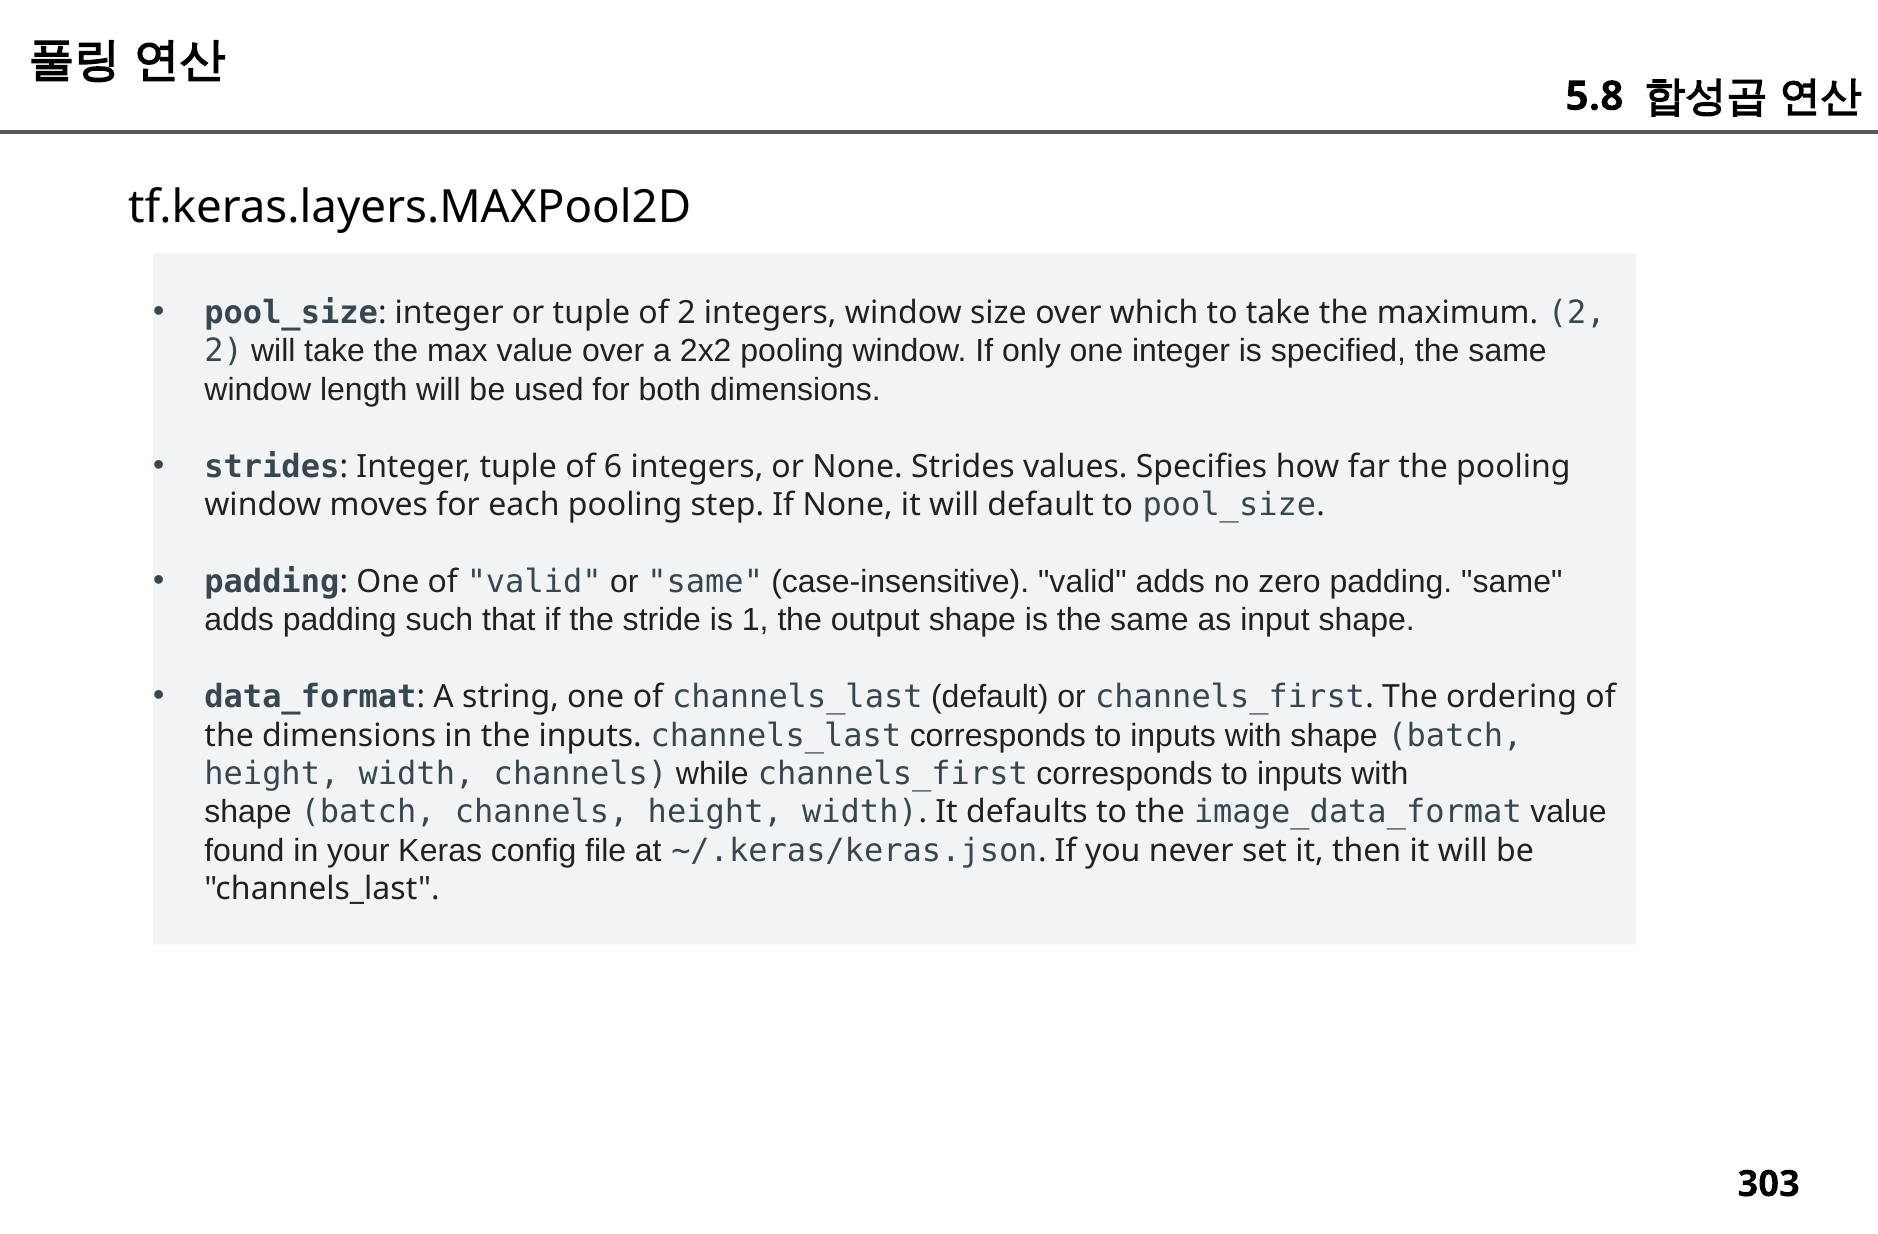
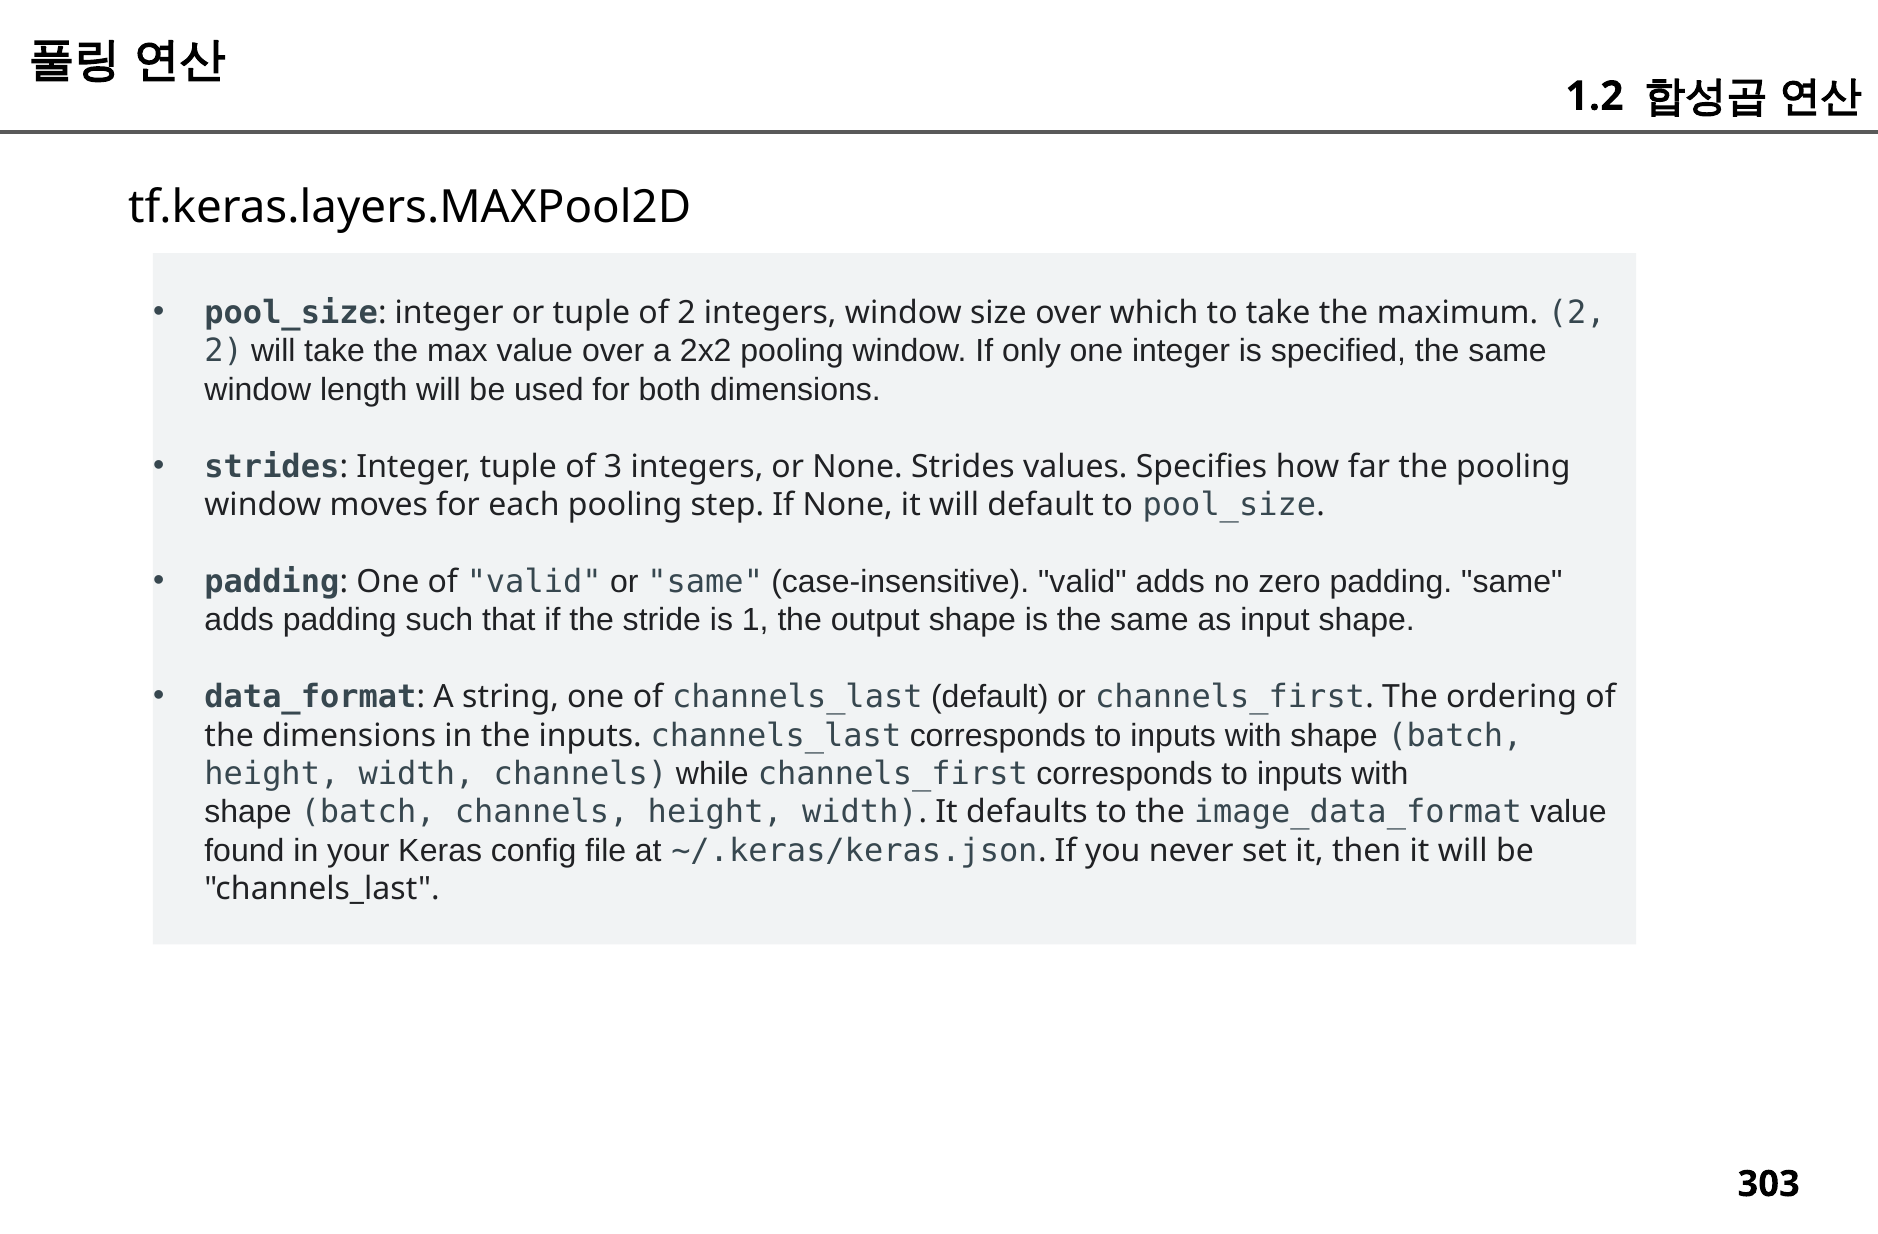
5.8: 5.8 -> 1.2 (1594, 96)
6: 6 -> 3 (613, 466)
